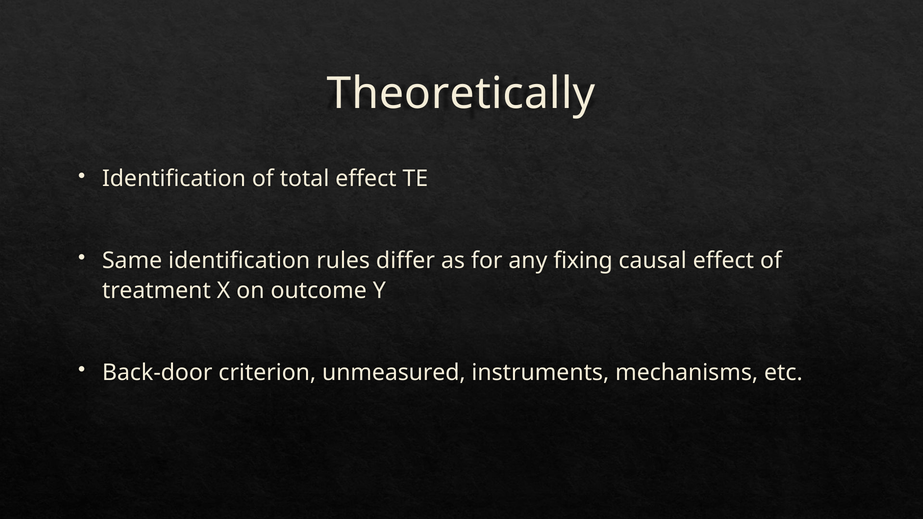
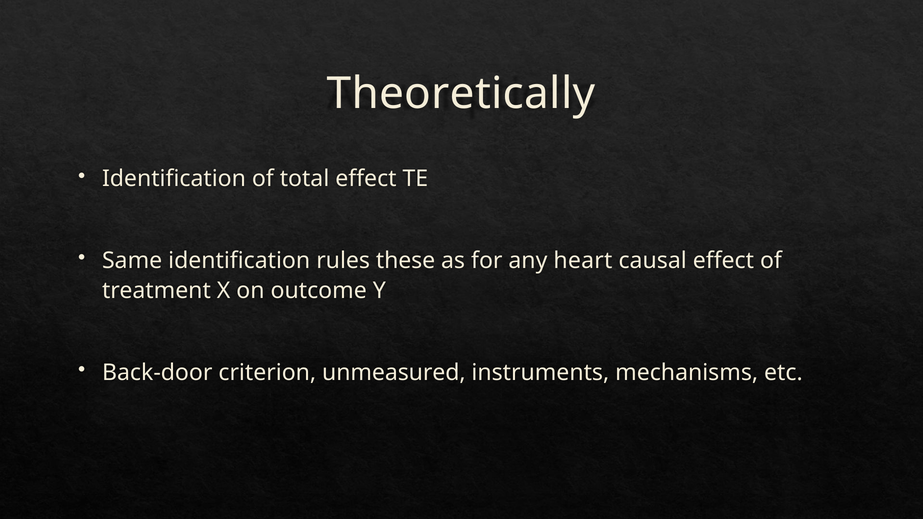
differ: differ -> these (406, 261)
fixing: fixing -> heart (583, 261)
